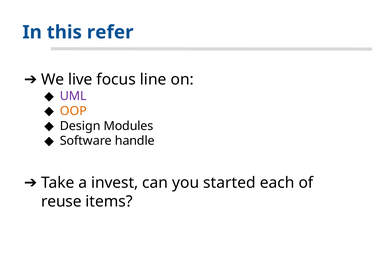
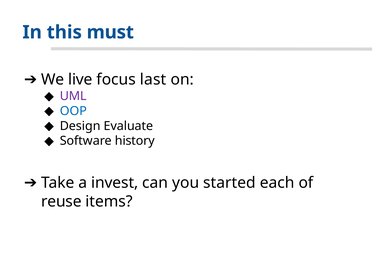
refer: refer -> must (110, 32)
line: line -> last (153, 80)
OOP colour: orange -> blue (73, 111)
Modules: Modules -> Evaluate (128, 126)
handle: handle -> history (135, 141)
